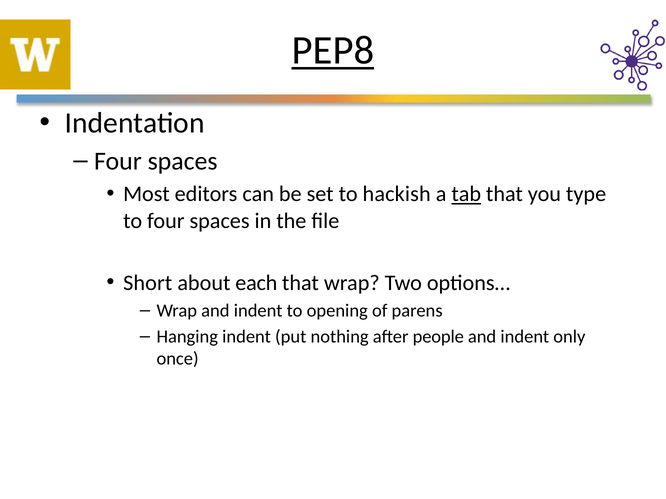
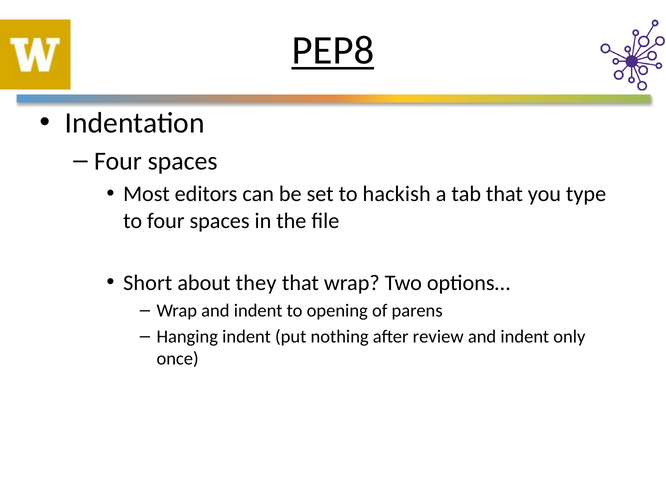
tab underline: present -> none (466, 194)
each: each -> they (256, 283)
people: people -> review (438, 337)
